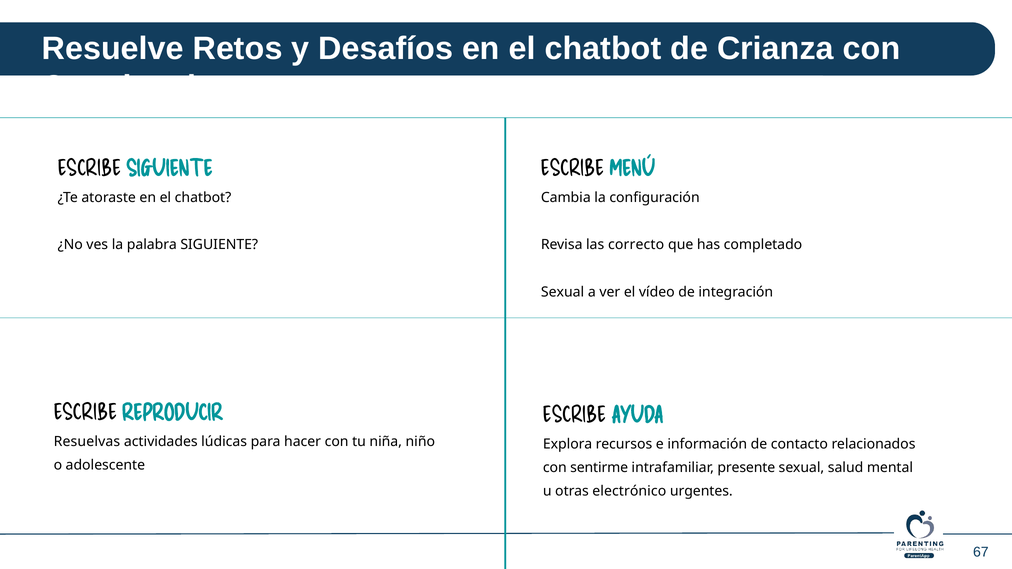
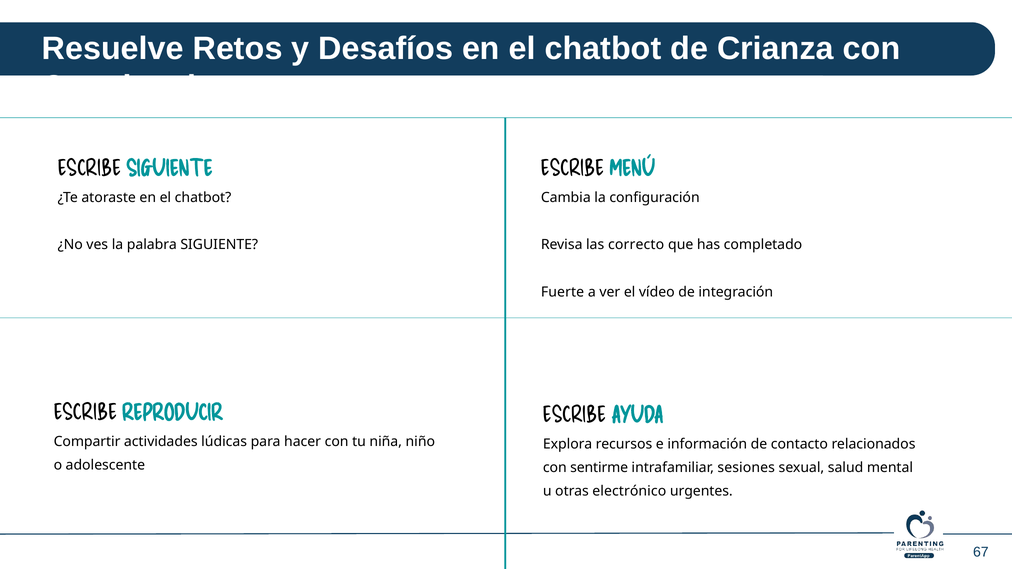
Sexual: Sexual -> Fuerte (563, 292)
Resuelvas: Resuelvas -> Compartir (87, 442)
presente: presente -> sesiones (746, 468)
